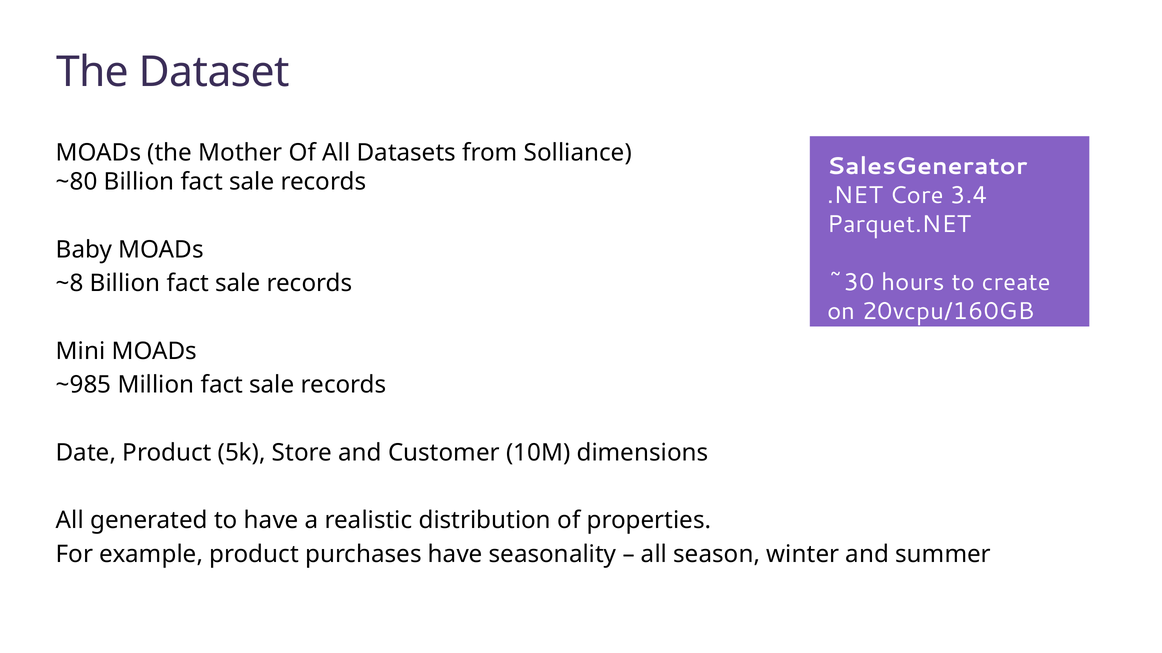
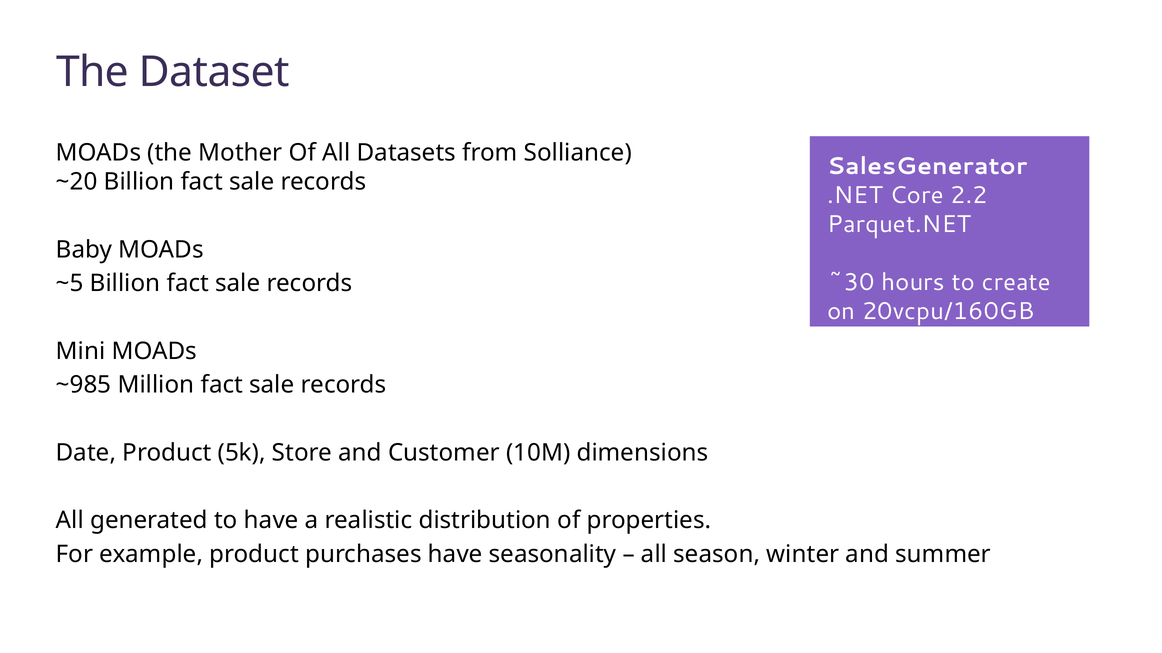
~80: ~80 -> ~20 (77, 182)
3.4: 3.4 -> 2.2 (969, 196)
~8: ~8 -> ~5 (70, 284)
